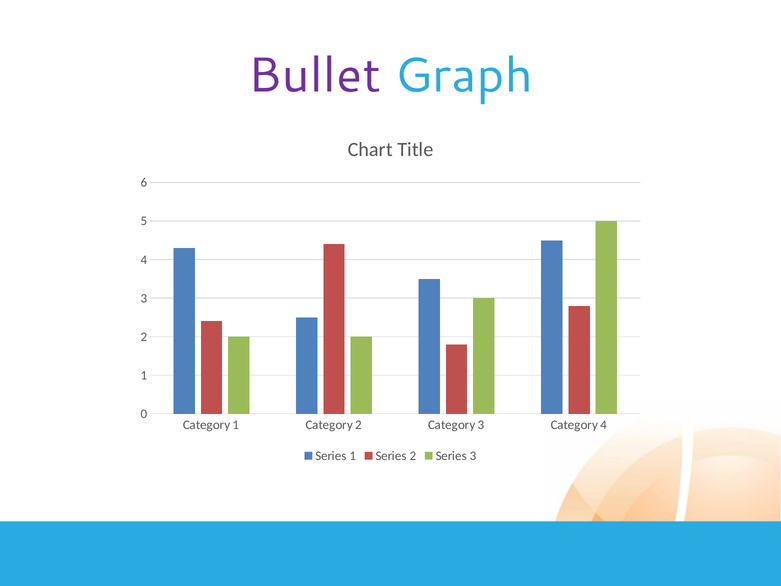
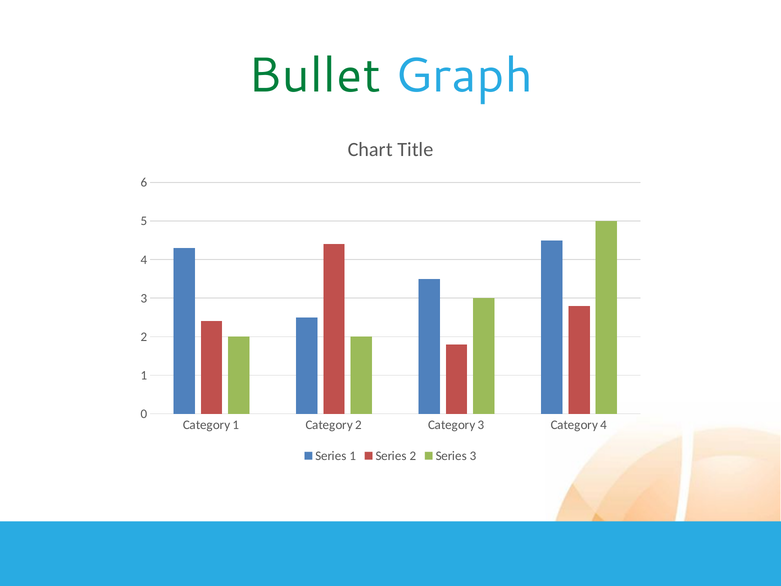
Bullet colour: purple -> green (314, 76)
